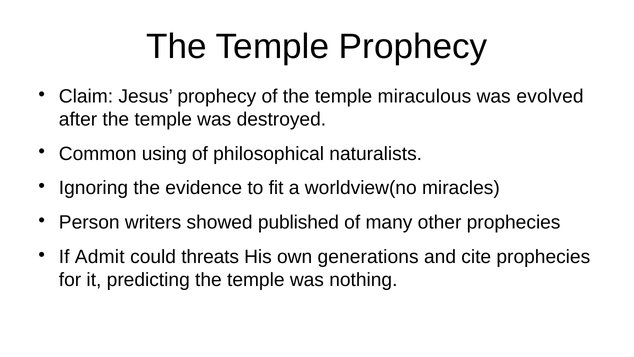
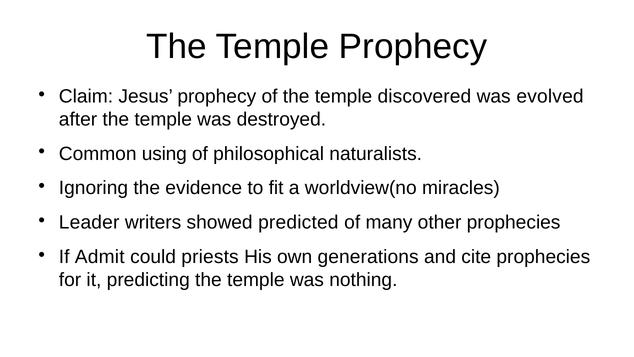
miraculous: miraculous -> discovered (424, 96)
Person: Person -> Leader (89, 222)
published: published -> predicted (298, 222)
threats: threats -> priests (210, 257)
